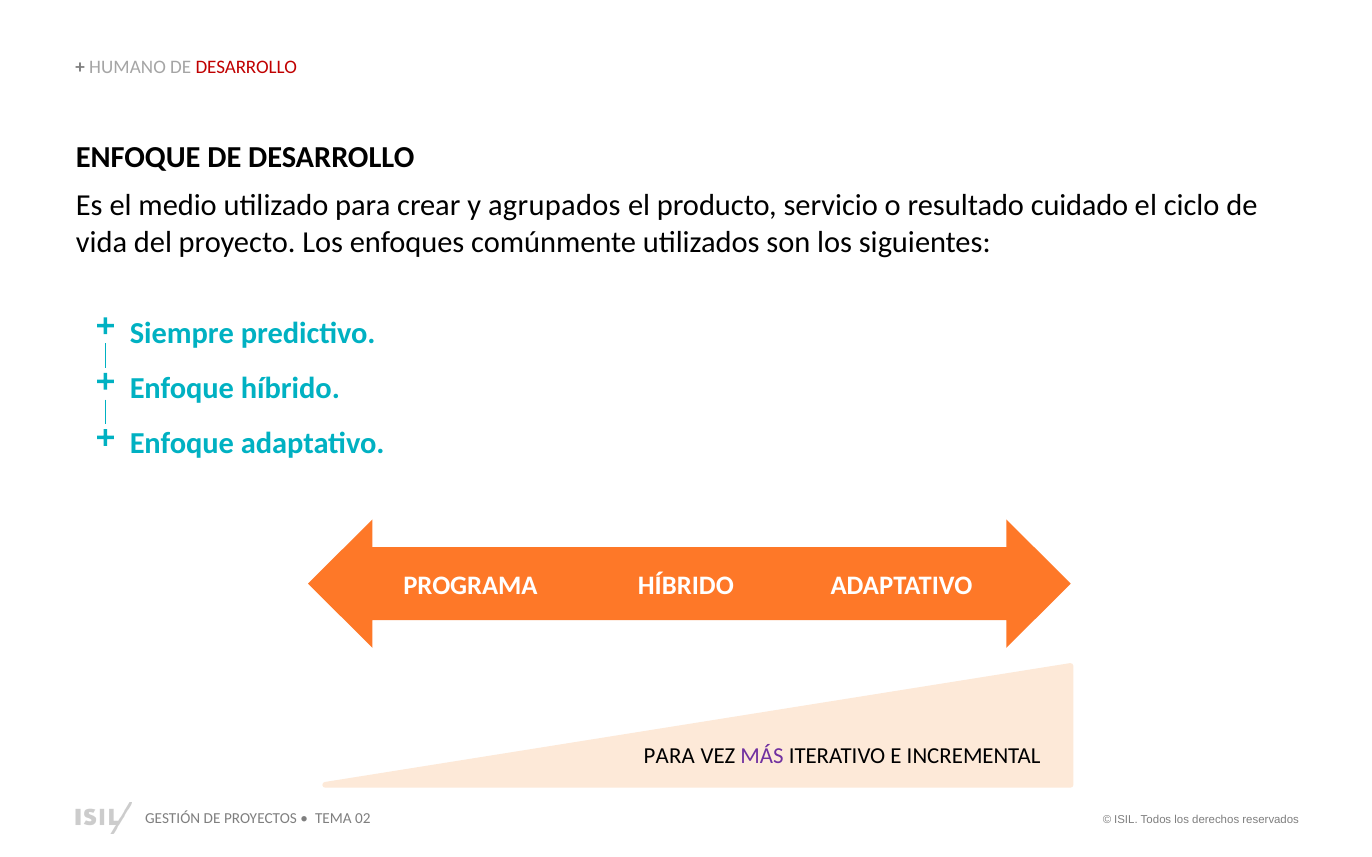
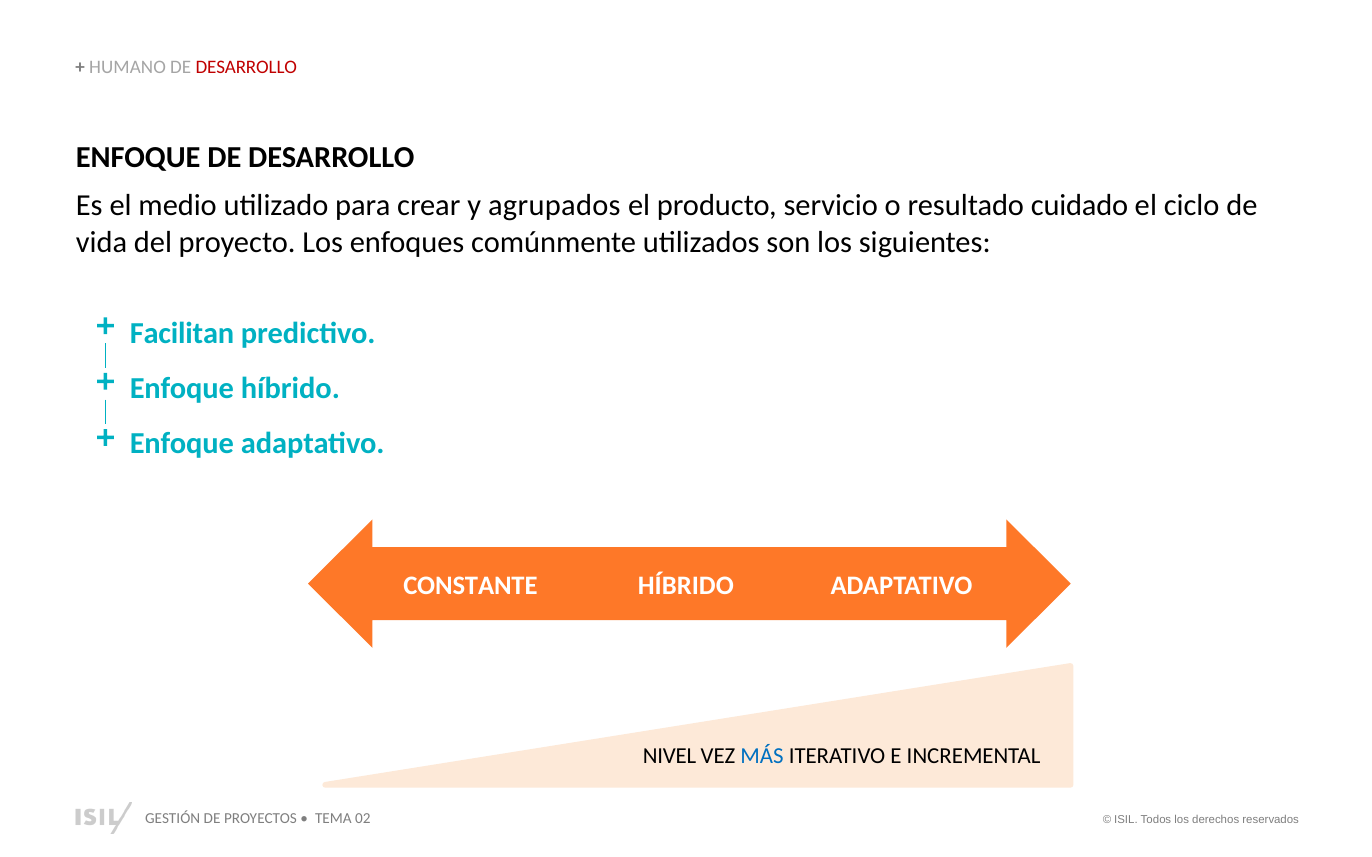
Siempre: Siempre -> Facilitan (182, 334)
PROGRAMA: PROGRAMA -> CONSTANTE (470, 586)
PARA: PARA -> NIVEL (670, 756)
MÁS colour: purple -> blue (762, 756)
